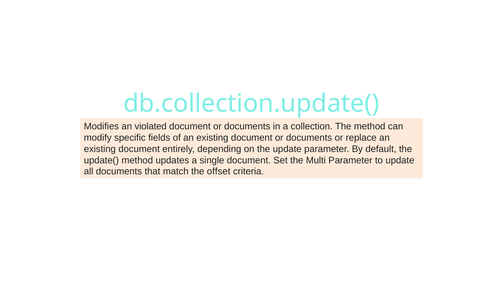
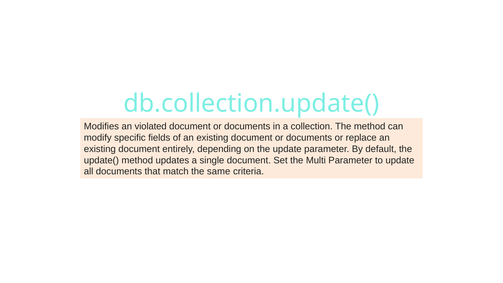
offset: offset -> same (219, 172)
